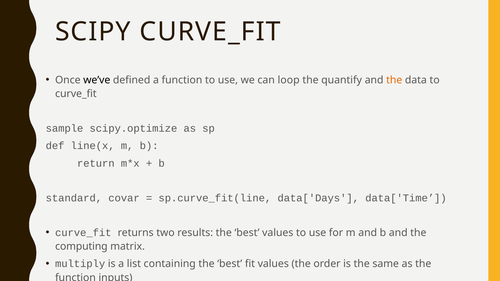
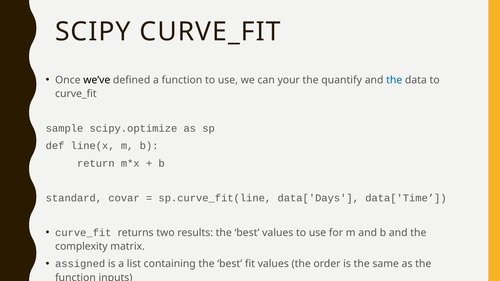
loop: loop -> your (289, 80)
the colour: orange -> blue (394, 80)
computing: computing -> complexity (81, 247)
multiply: multiply -> assigned (80, 264)
